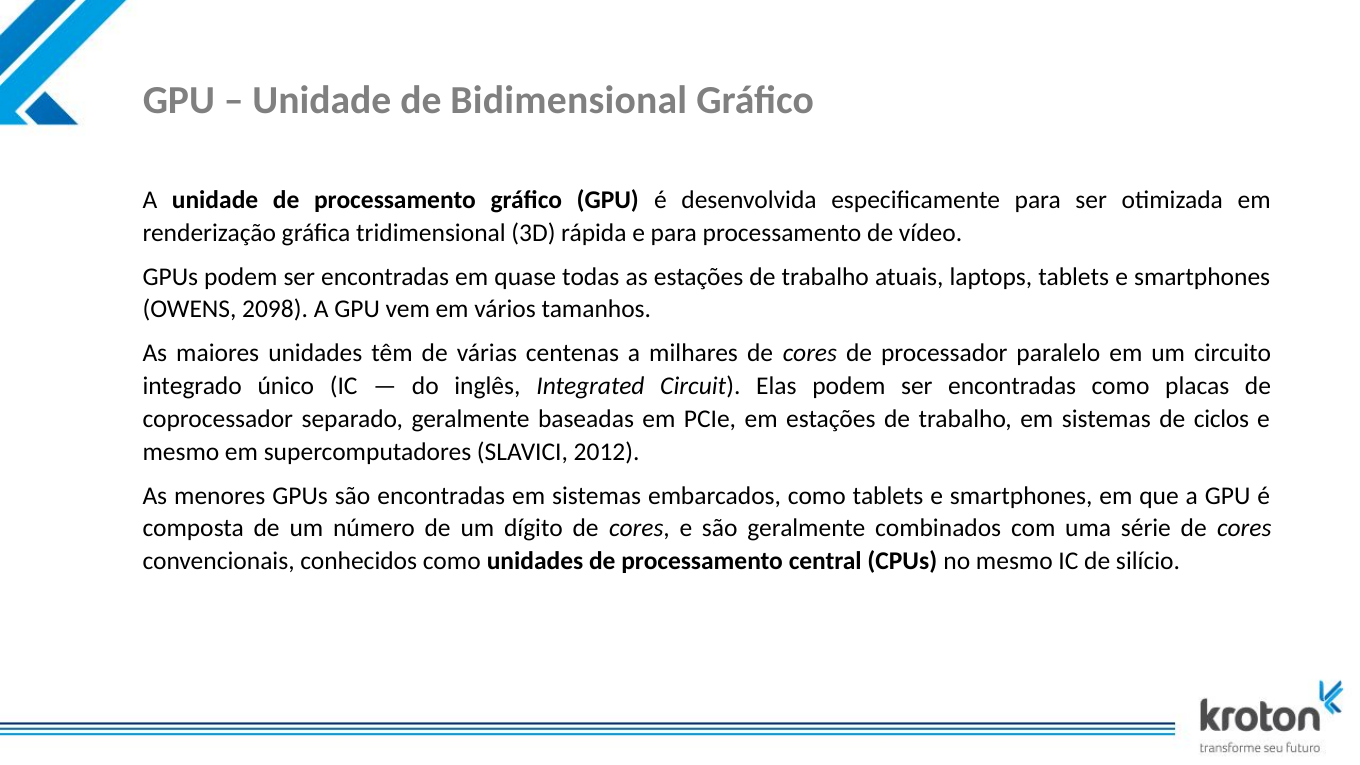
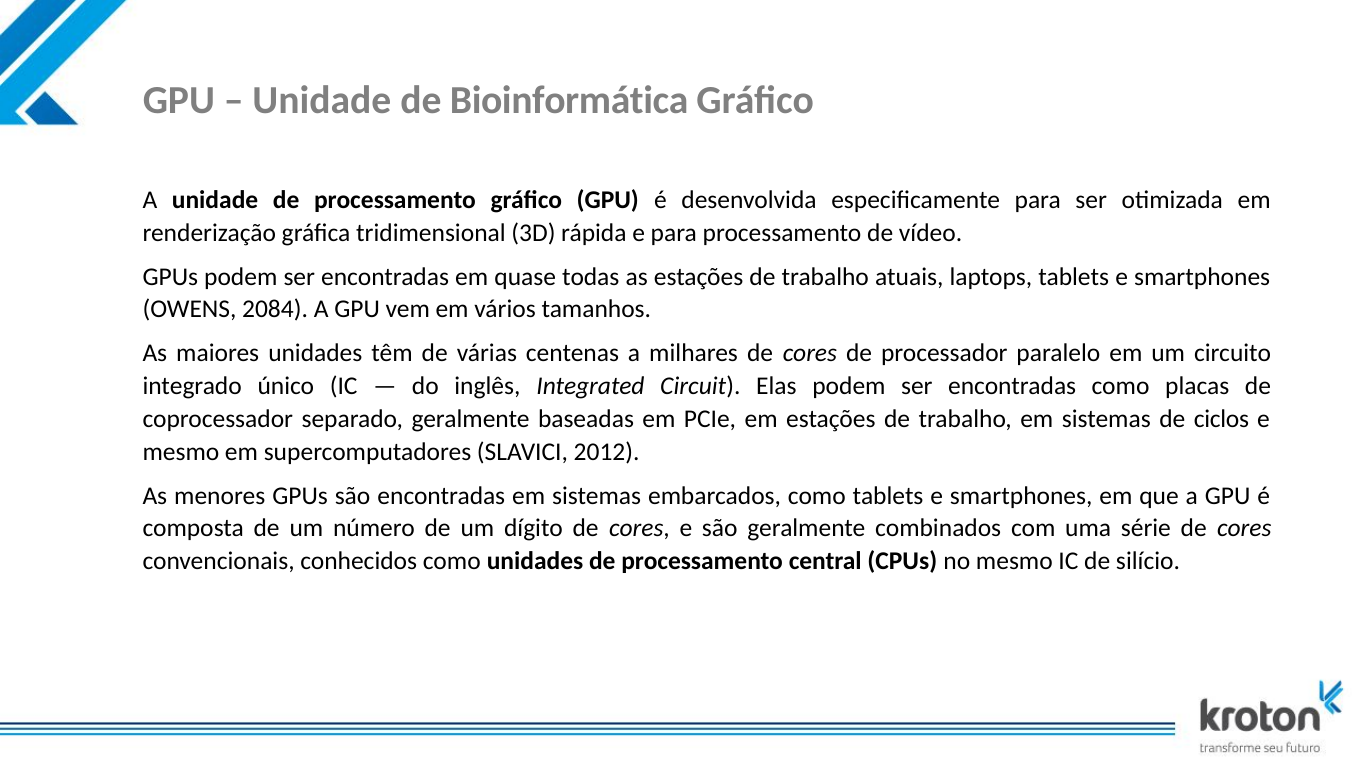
Bidimensional: Bidimensional -> Bioinformática (569, 100)
2098: 2098 -> 2084 (275, 310)
